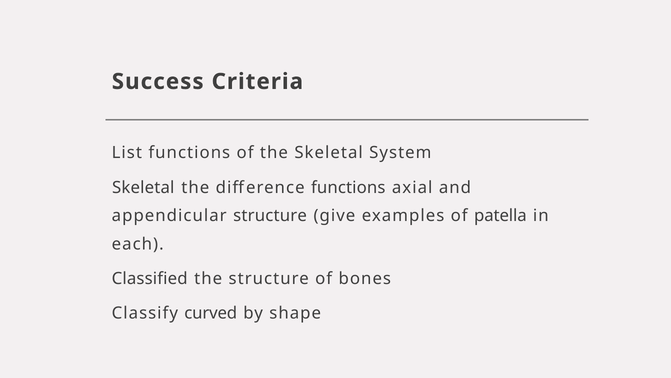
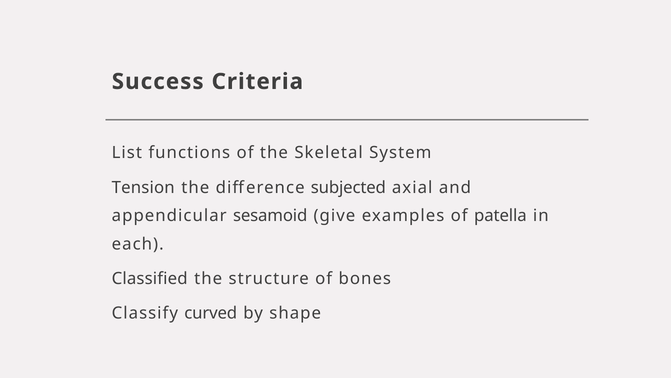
Skeletal: Skeletal -> Tension (143, 187)
difference functions: functions -> subjected (348, 187)
appendicular structure: structure -> sesamoid (270, 215)
